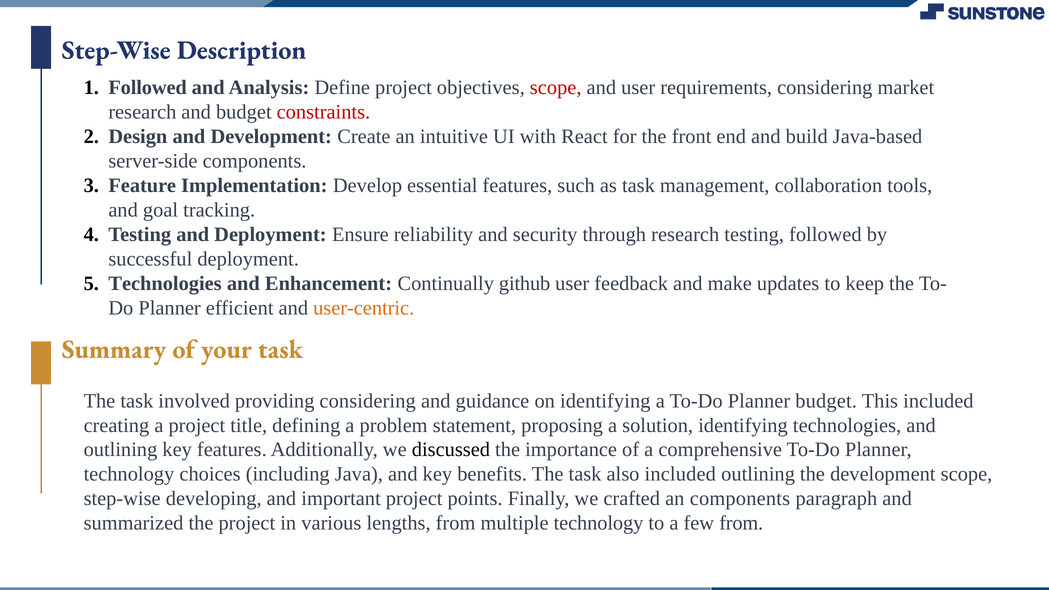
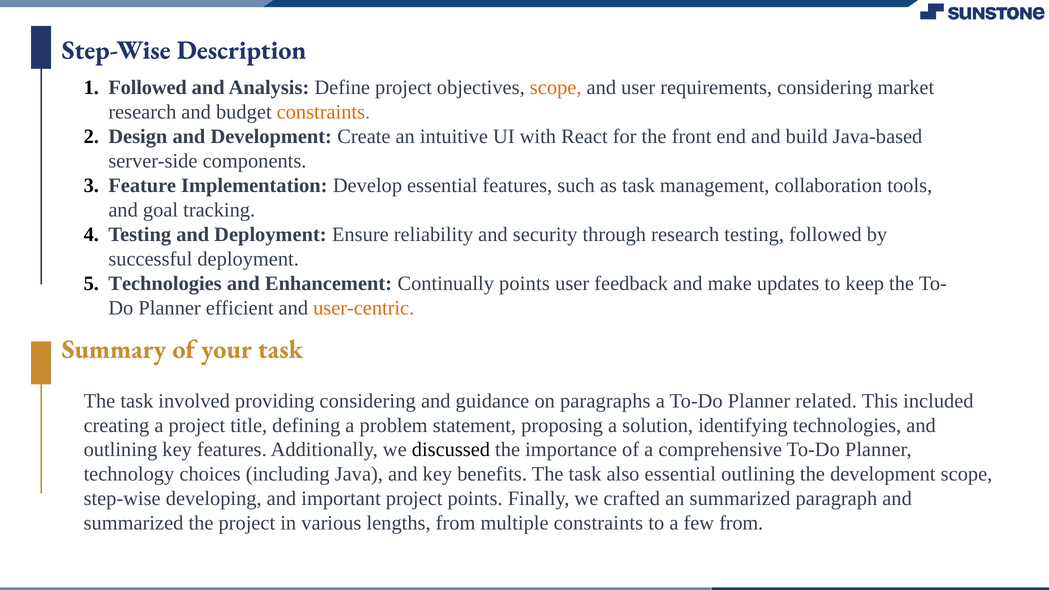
scope colour: red -> orange (556, 87)
constraints colour: red -> orange (323, 112)
Continually github: github -> points (524, 283)
on identifying: identifying -> paragraphs (605, 401)
Planner budget: budget -> related (826, 401)
also included: included -> essential (680, 474)
an components: components -> summarized (740, 499)
multiple technology: technology -> constraints (598, 523)
